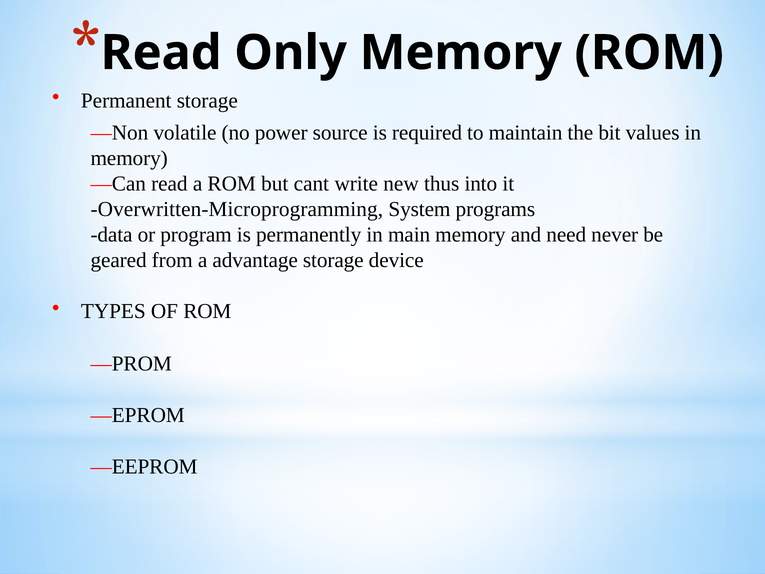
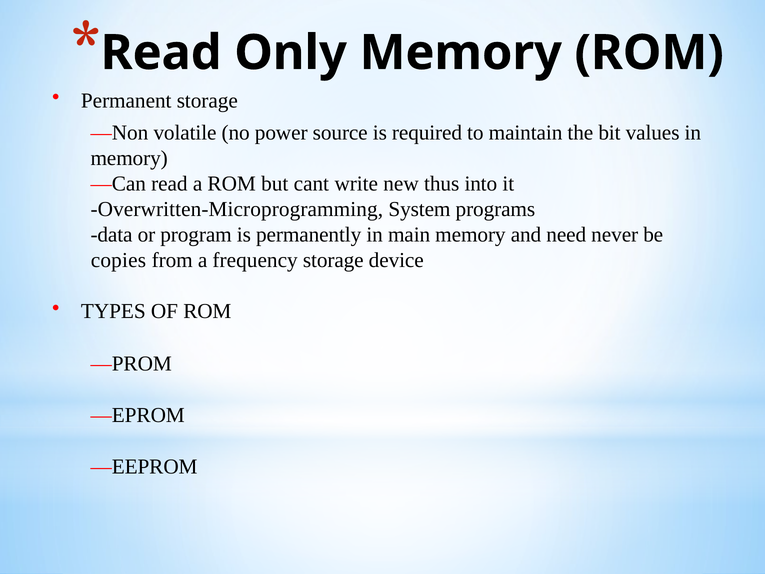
geared: geared -> copies (118, 260)
advantage: advantage -> frequency (255, 260)
